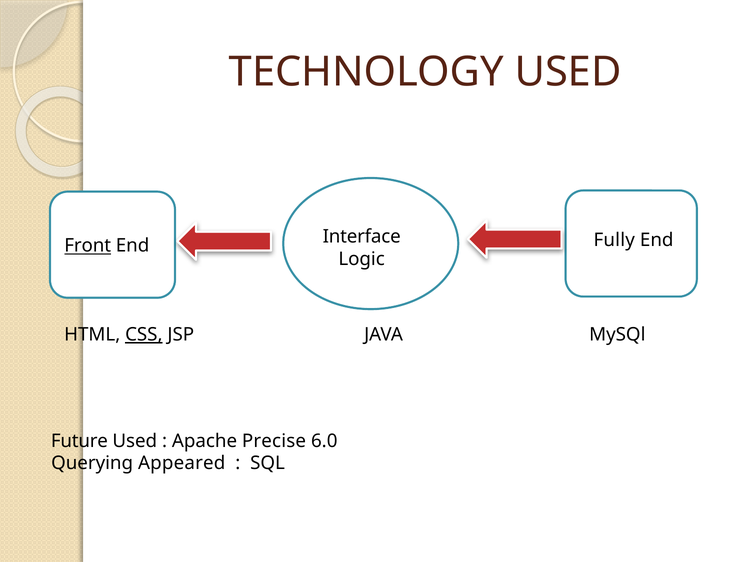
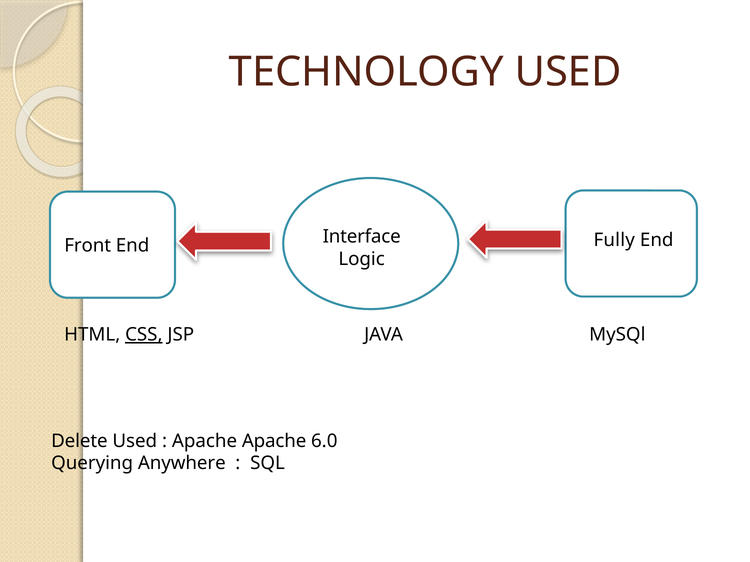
Front underline: present -> none (88, 246)
Future: Future -> Delete (79, 441)
Apache Precise: Precise -> Apache (274, 441)
Appeared: Appeared -> Anywhere (182, 464)
